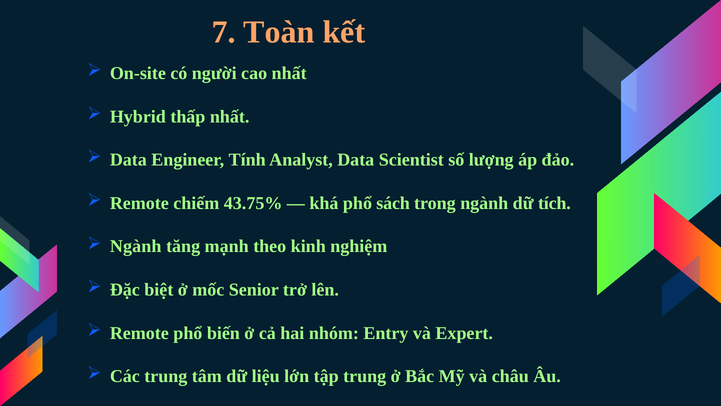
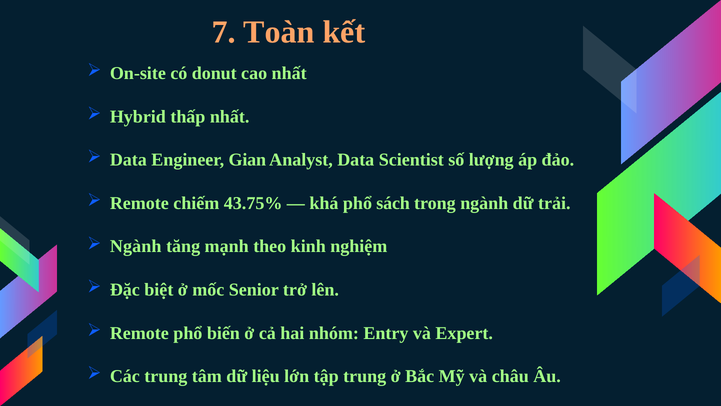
người: người -> donut (214, 73)
Tính: Tính -> Gian (247, 160)
tích: tích -> trải (554, 203)
